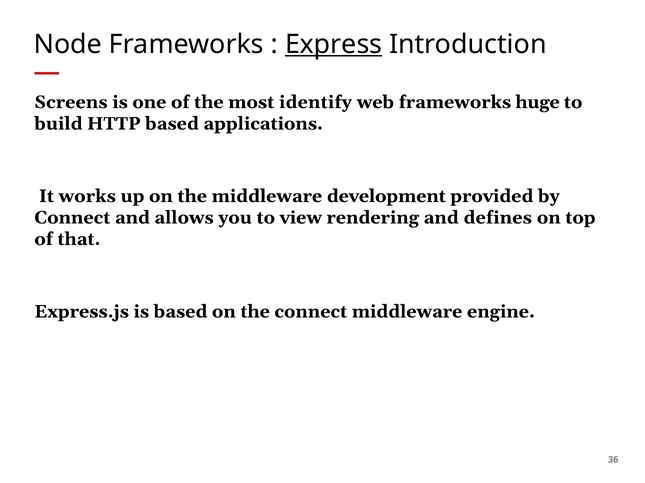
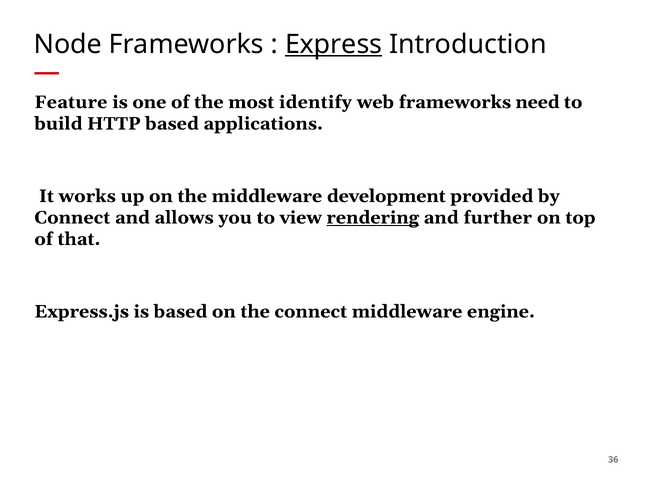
Screens: Screens -> Feature (71, 102)
huge: huge -> need (538, 102)
rendering underline: none -> present (373, 218)
defines: defines -> further (498, 218)
